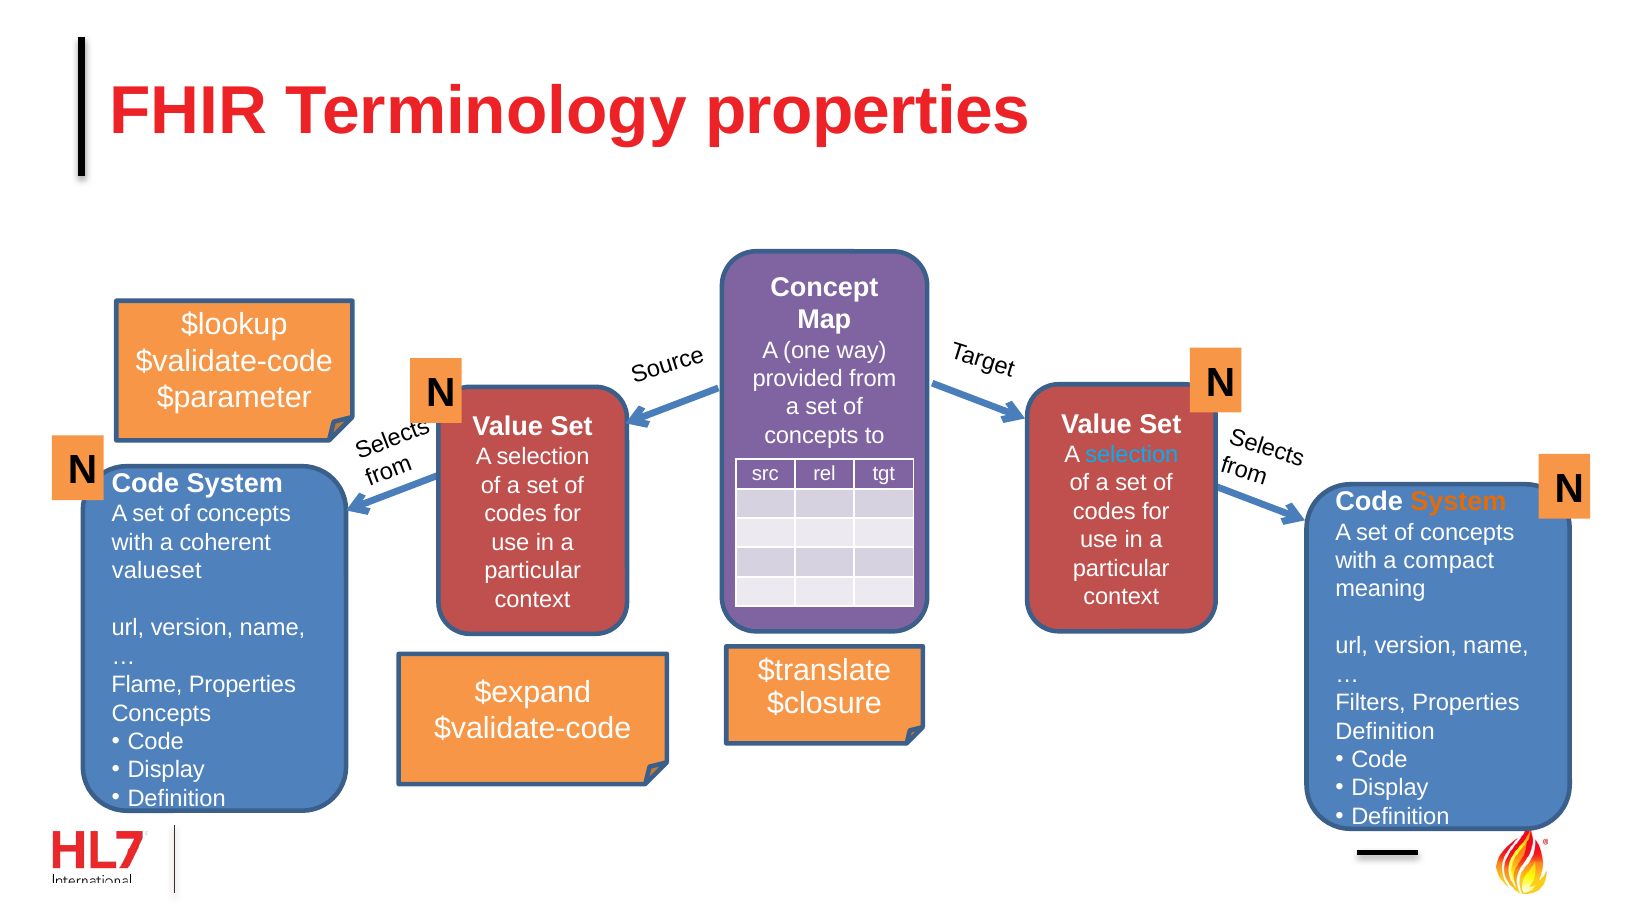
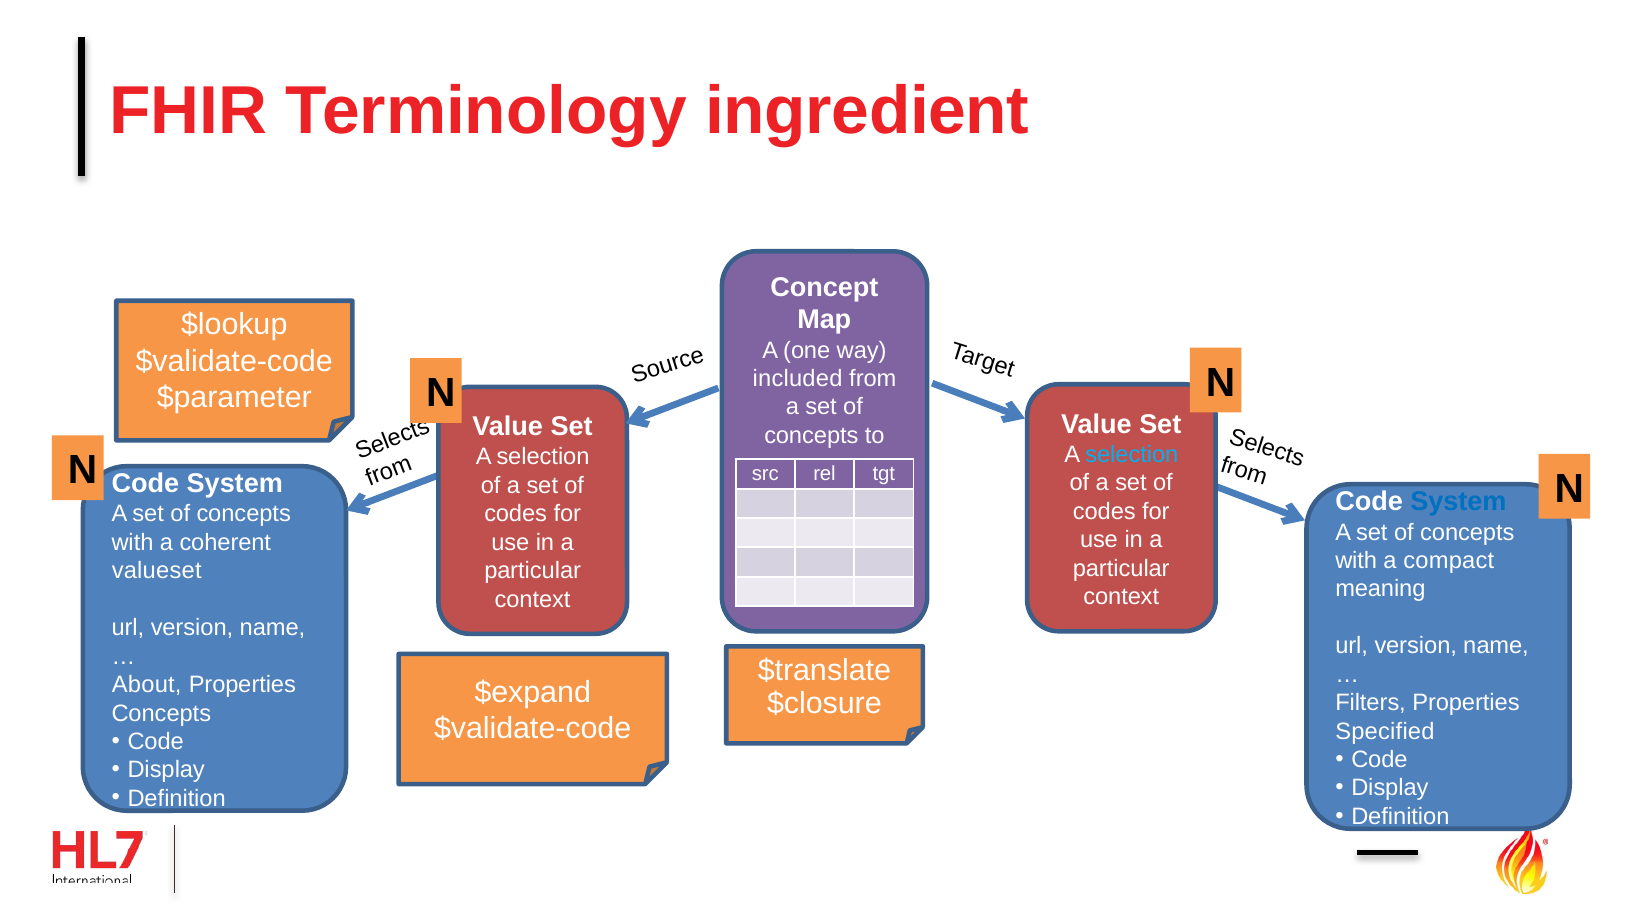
Terminology properties: properties -> ingredient (867, 111)
provided: provided -> included (798, 379)
System colour: orange -> blue (1458, 502)
Flame: Flame -> About (147, 685)
Definition: Definition -> Specified (1385, 731)
